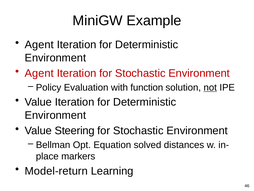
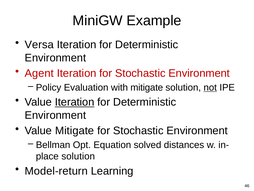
Agent: Agent -> Versa (39, 45)
with function: function -> mitigate (147, 87)
Iteration underline: none -> present (75, 102)
Value Steering: Steering -> Mitigate (75, 130)
markers: markers -> solution (78, 156)
